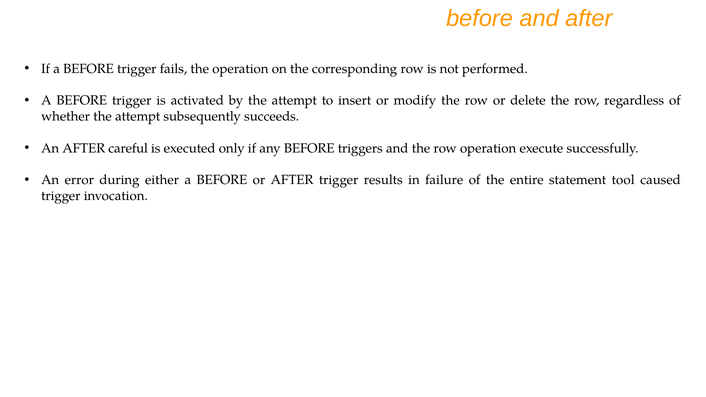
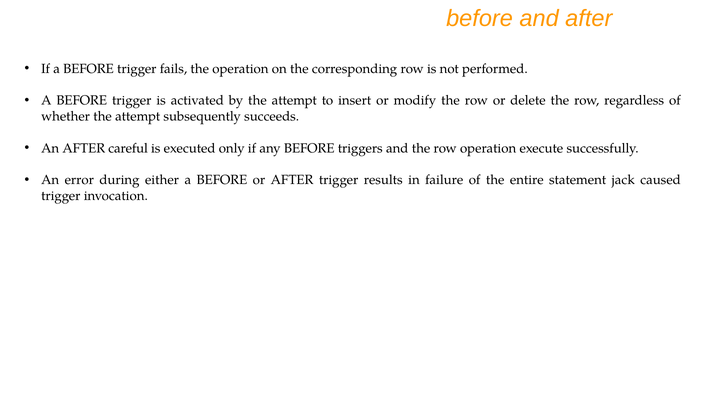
tool: tool -> jack (623, 180)
